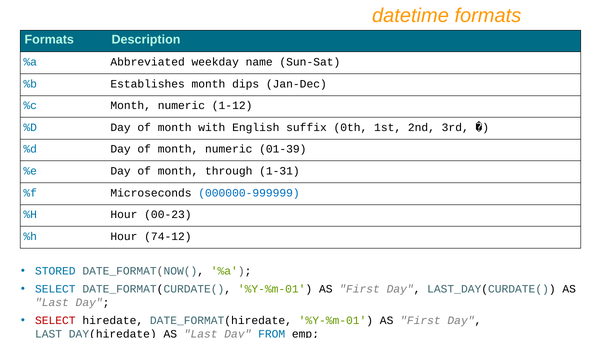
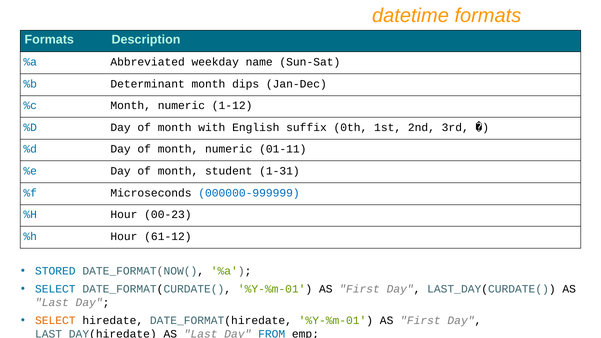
Establishes: Establishes -> Determinant (148, 84)
01-39: 01-39 -> 01-11 (283, 149)
through: through -> student (229, 171)
74-12: 74-12 -> 61-12 (168, 236)
SELECT colour: red -> orange (55, 321)
